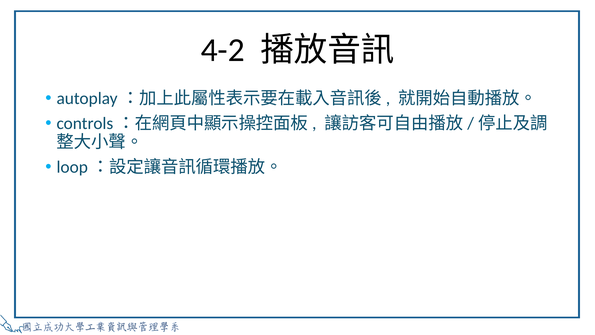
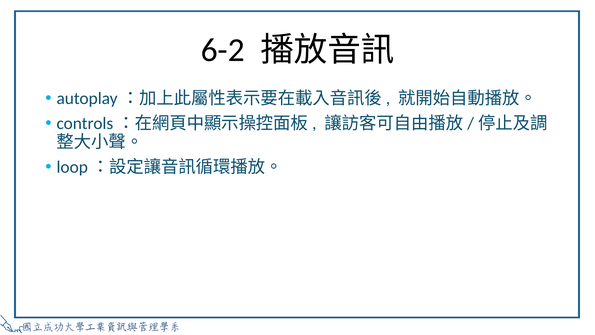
4-2: 4-2 -> 6-2 (223, 50)
